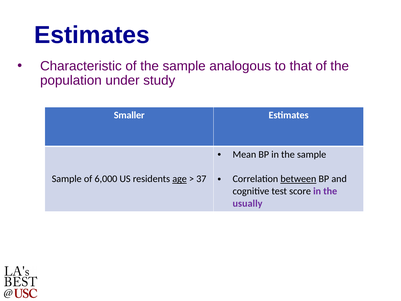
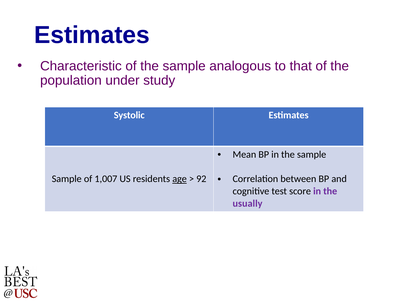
Smaller: Smaller -> Systolic (129, 115)
between underline: present -> none (298, 179)
6,000: 6,000 -> 1,007 (106, 179)
37: 37 -> 92 (201, 179)
